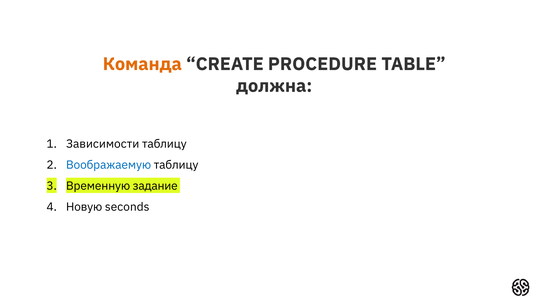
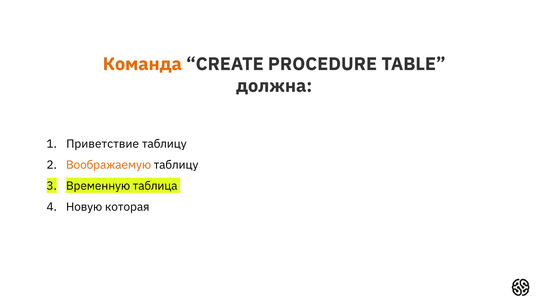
Зависимости: Зависимости -> Приветствие (103, 144)
Воображаемую colour: blue -> orange (109, 165)
задание: задание -> таблица (155, 186)
seconds: seconds -> которая (127, 207)
